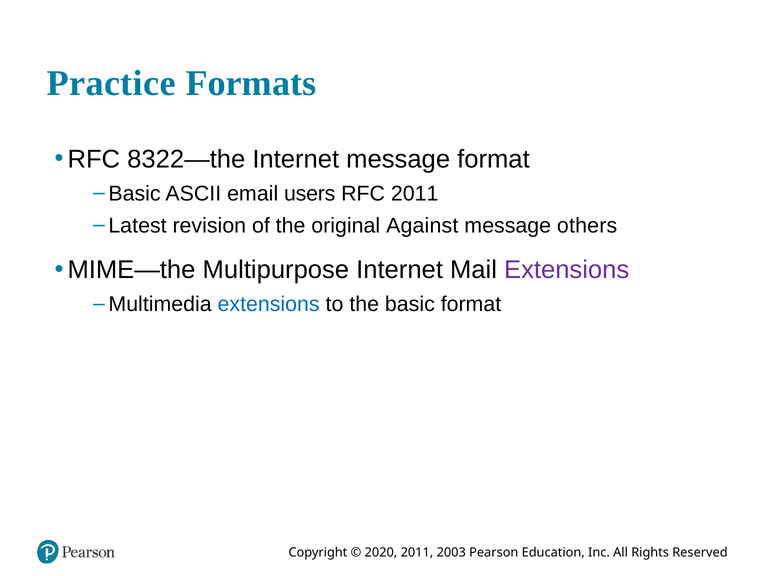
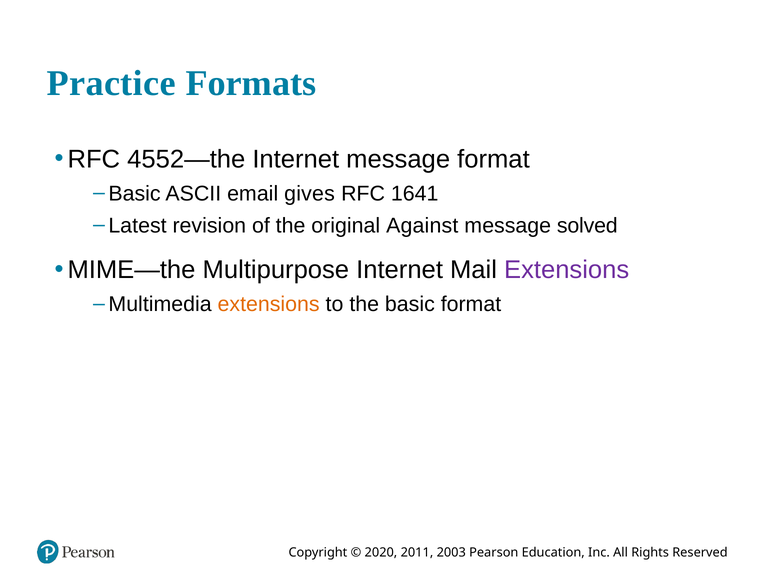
8322—the: 8322—the -> 4552—the (186, 159)
users: users -> gives (310, 194)
RFC 2011: 2011 -> 1641 (415, 194)
others: others -> solved (587, 226)
extensions colour: blue -> orange (269, 304)
